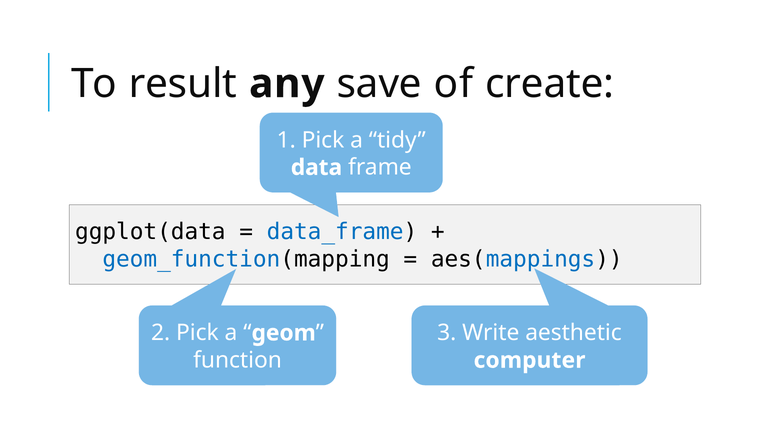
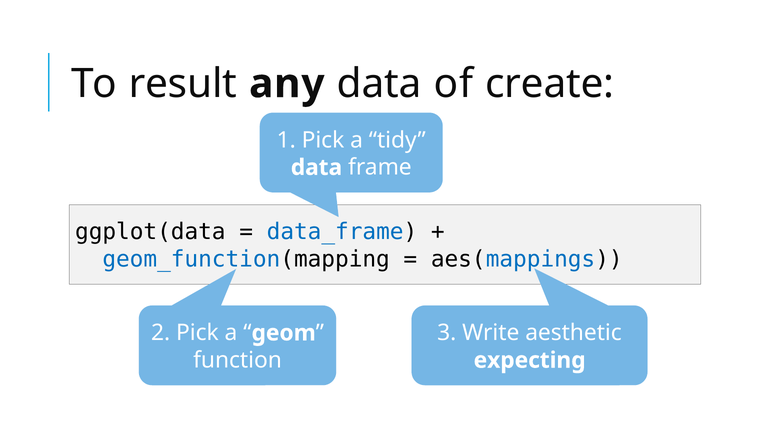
save: save -> data (379, 84)
computer: computer -> expecting (530, 361)
